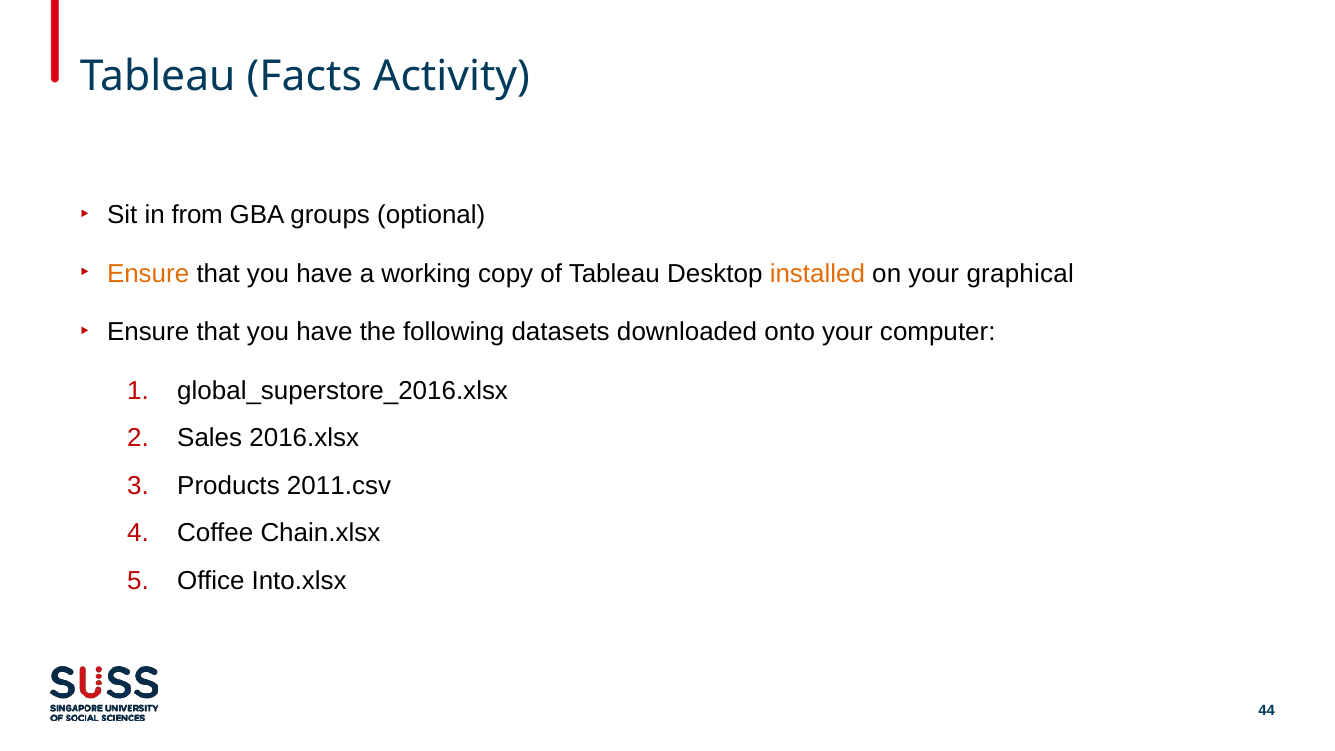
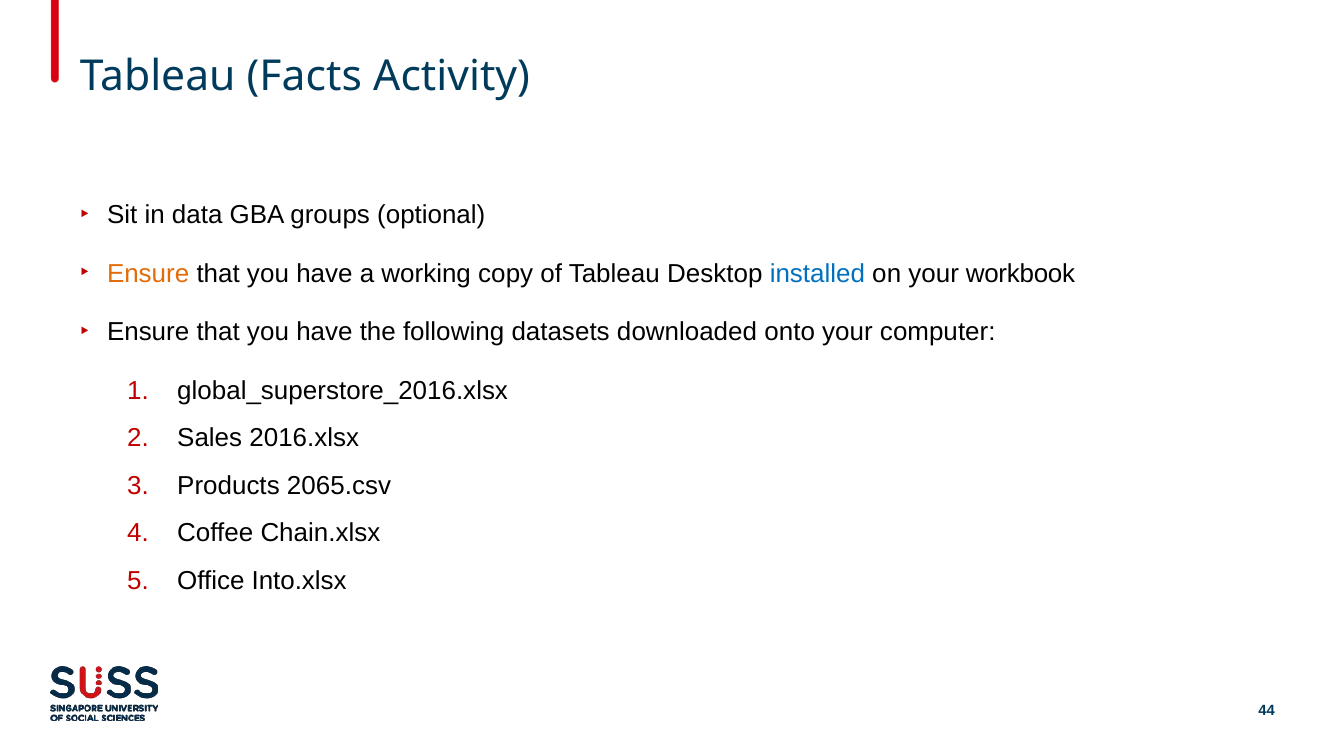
from: from -> data (197, 215)
installed colour: orange -> blue (817, 273)
graphical: graphical -> workbook (1020, 273)
2011.csv: 2011.csv -> 2065.csv (339, 486)
